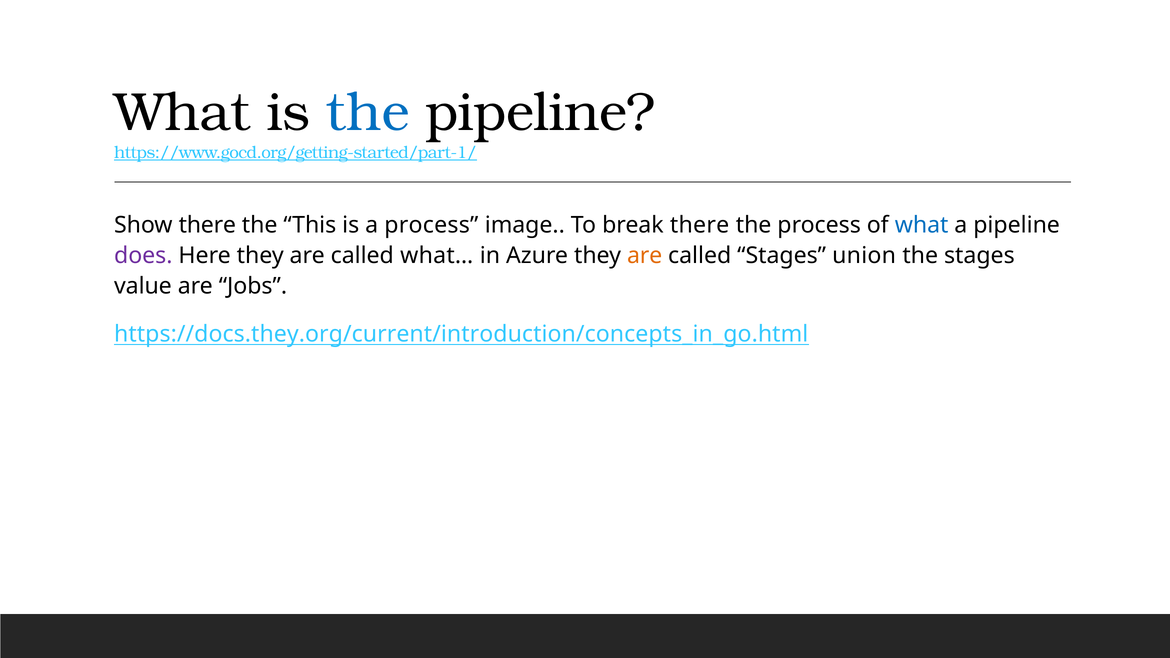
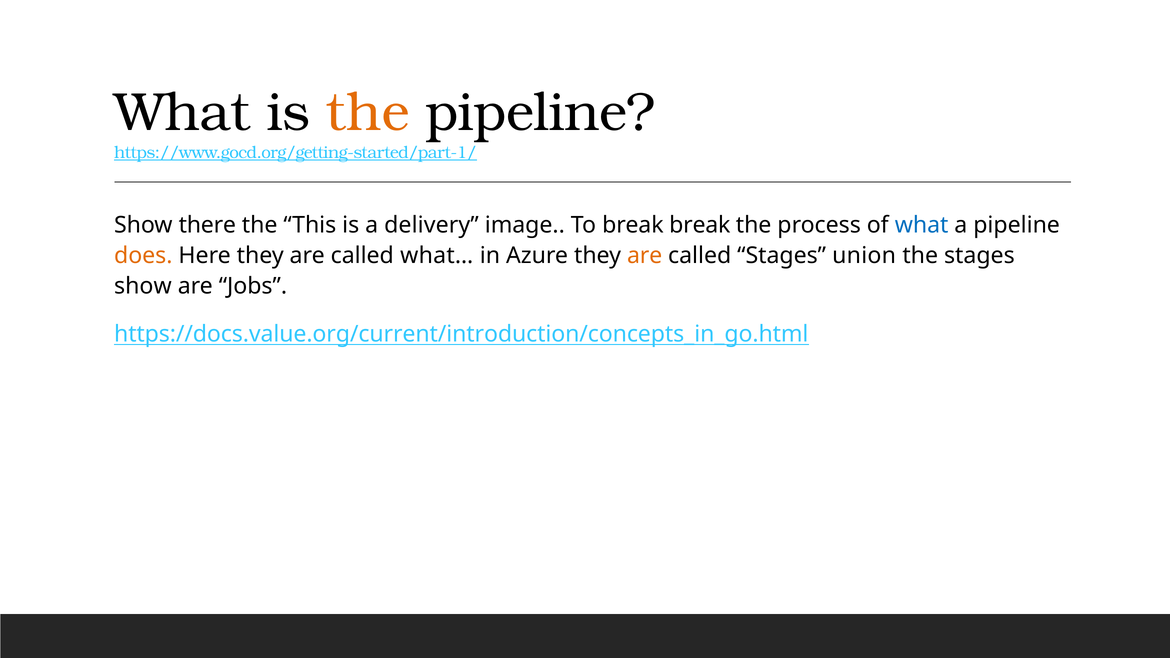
the colour: blue -> orange (368, 112)
a process: process -> delivery (431, 225)
break there: there -> break (700, 225)
does colour: purple -> orange (143, 256)
value: value -> show (143, 286)
https://docs.they.org/current/introduction/concepts_in_go.html: https://docs.they.org/current/introduction/concepts_in_go.html -> https://docs.value.org/current/introduction/concepts_in_go.html (461, 334)
